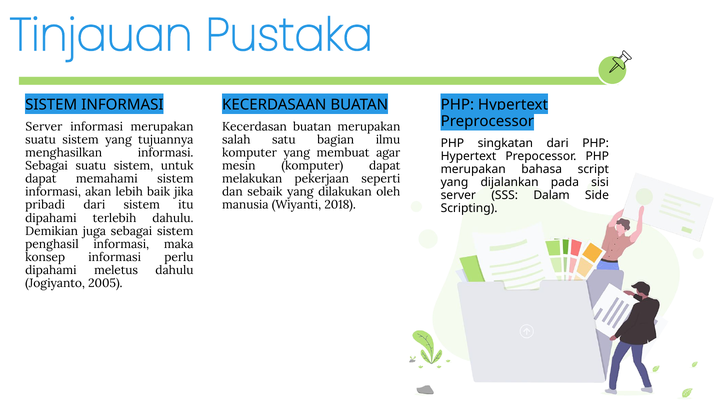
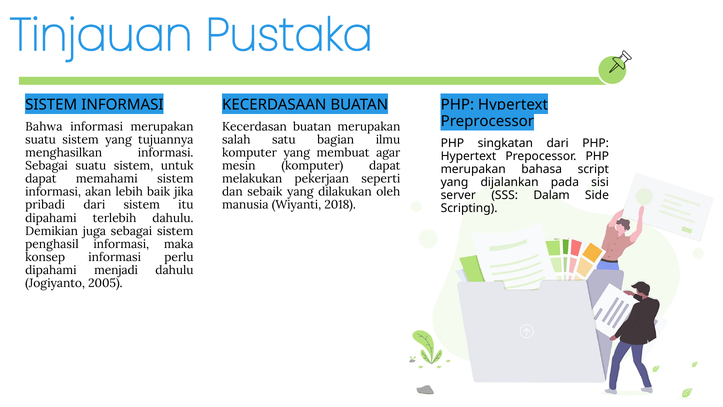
Server: Server -> Bahwa (44, 127)
meletus: meletus -> menjadi (116, 270)
